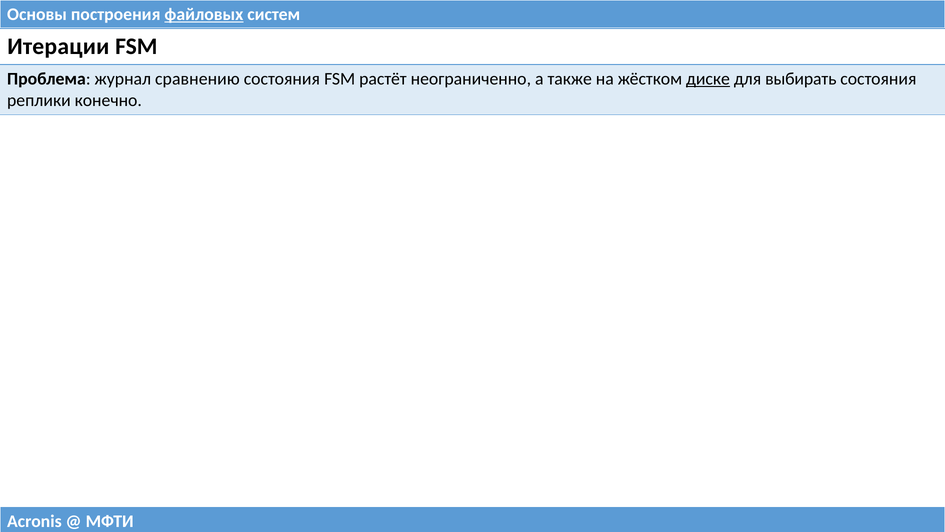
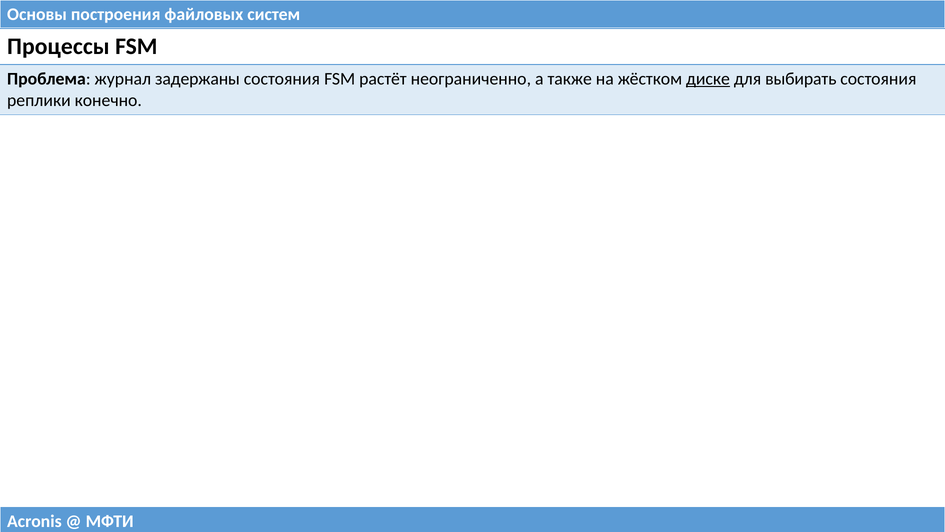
файловых underline: present -> none (204, 15)
Итерации: Итерации -> Процессы (58, 47)
сравнению: сравнению -> задержаны (197, 79)
